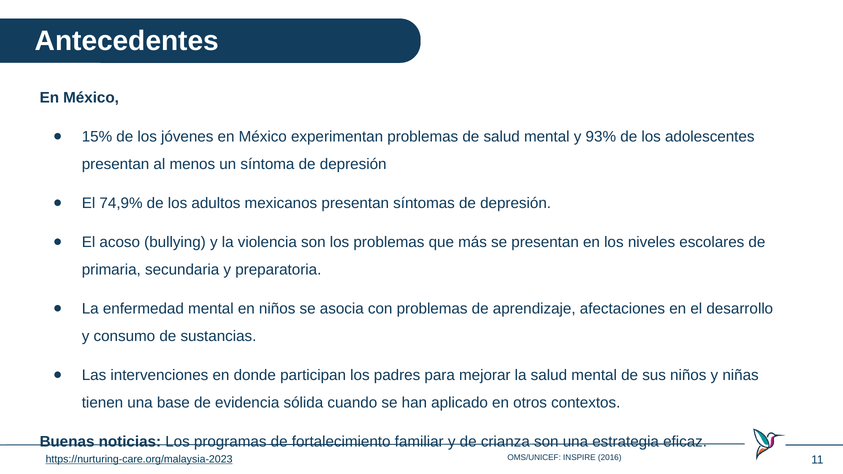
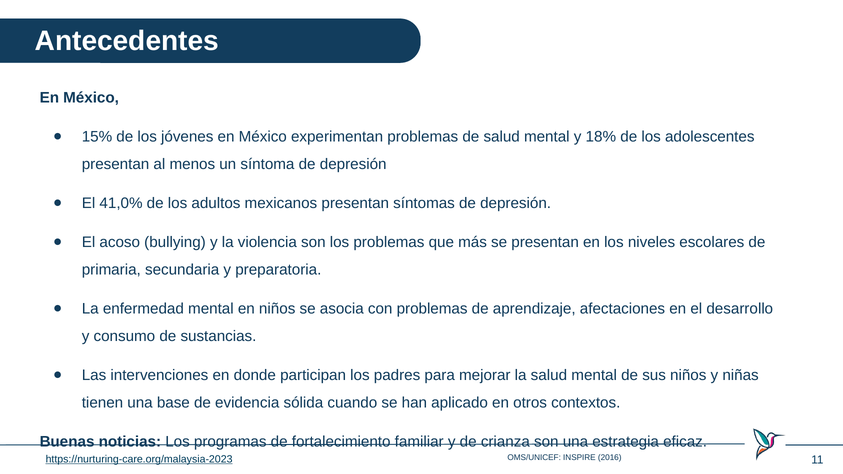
93%: 93% -> 18% (601, 137)
74,9%: 74,9% -> 41,0% (121, 203)
